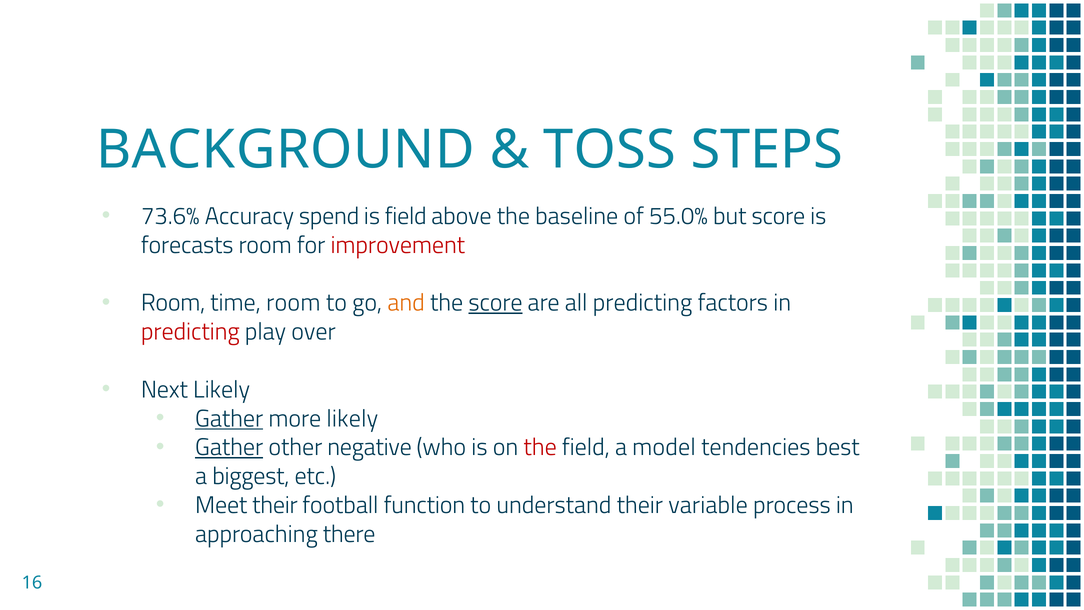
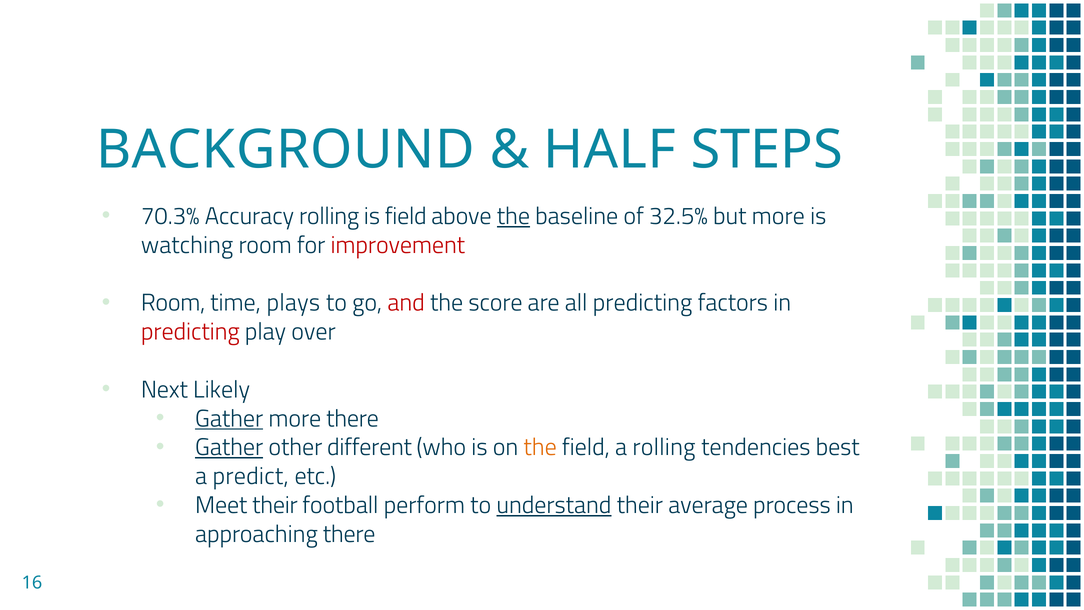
TOSS: TOSS -> HALF (610, 150)
73.6%: 73.6% -> 70.3% (170, 216)
Accuracy spend: spend -> rolling (329, 216)
the underline: none -> present (513, 216)
55.0%: 55.0% -> 32.5% (678, 216)
but score: score -> more (778, 216)
forecasts: forecasts -> watching (187, 245)
time room: room -> plays (293, 303)
and colour: orange -> red (406, 303)
score underline: present -> none (496, 303)
more likely: likely -> there (353, 418)
negative: negative -> different (370, 447)
the colour: red -> orange (540, 447)
a model: model -> rolling (664, 447)
biggest: biggest -> predict (251, 476)
function: function -> perform (424, 505)
understand underline: none -> present (554, 505)
variable: variable -> average (708, 505)
